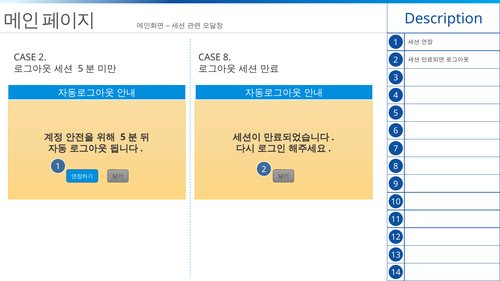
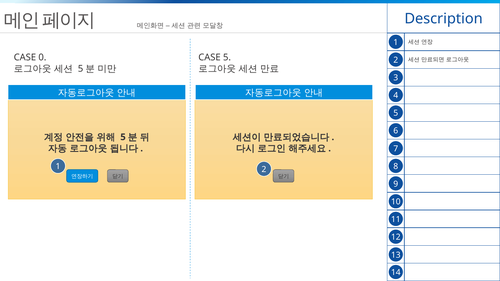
CASE 2: 2 -> 0 (42, 58)
CASE 8: 8 -> 5 (227, 58)
